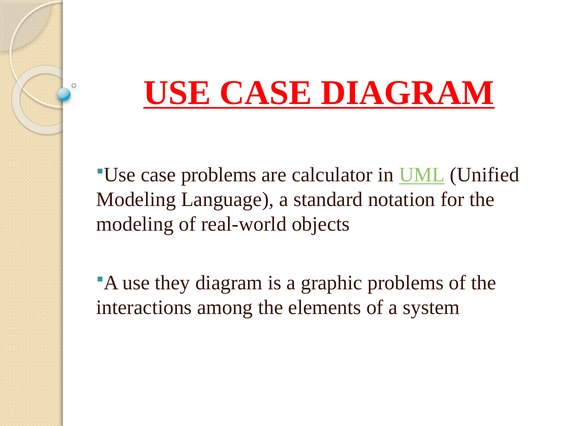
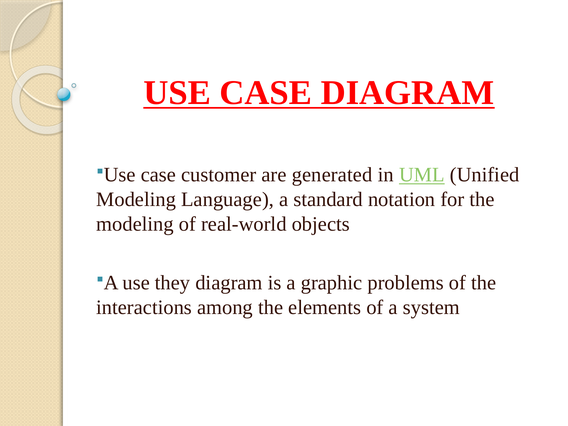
case problems: problems -> customer (219, 175)
calculator: calculator -> generated (332, 175)
